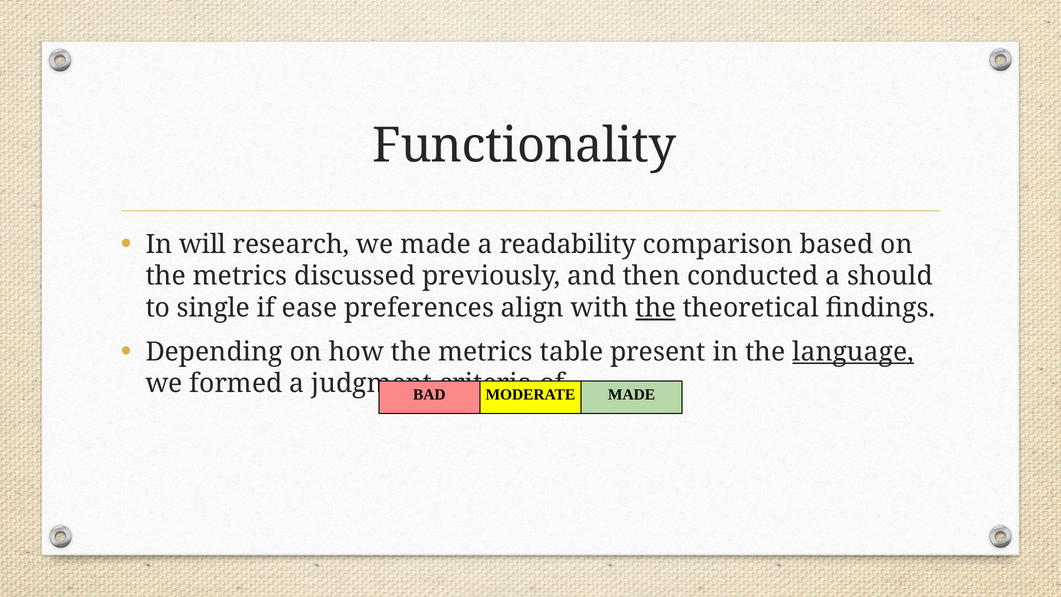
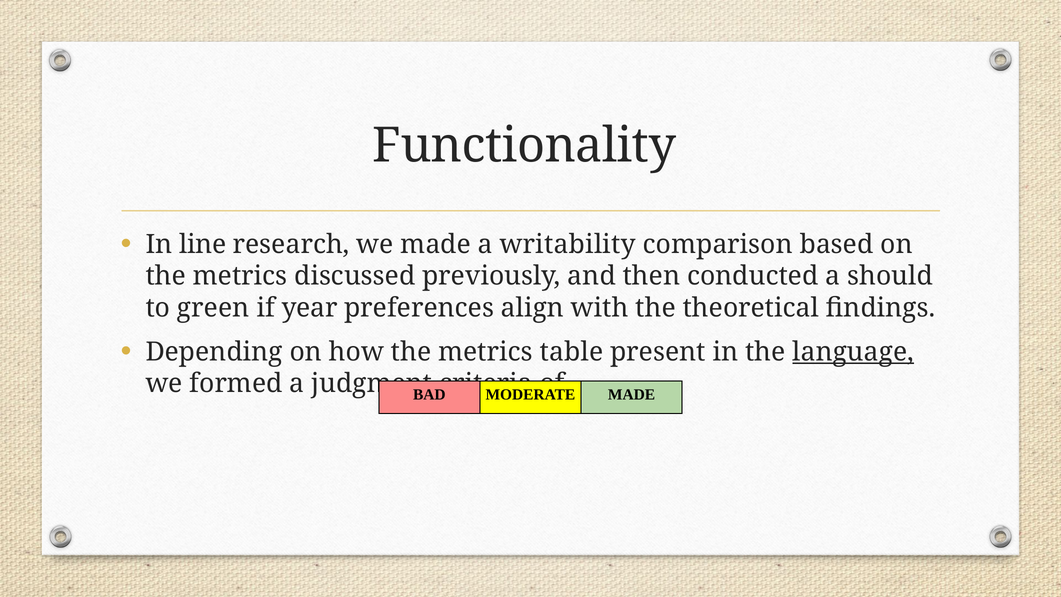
will: will -> line (203, 244)
readability: readability -> writability (568, 244)
single: single -> green (213, 308)
ease: ease -> year (310, 308)
the underline: present -> none (656, 308)
